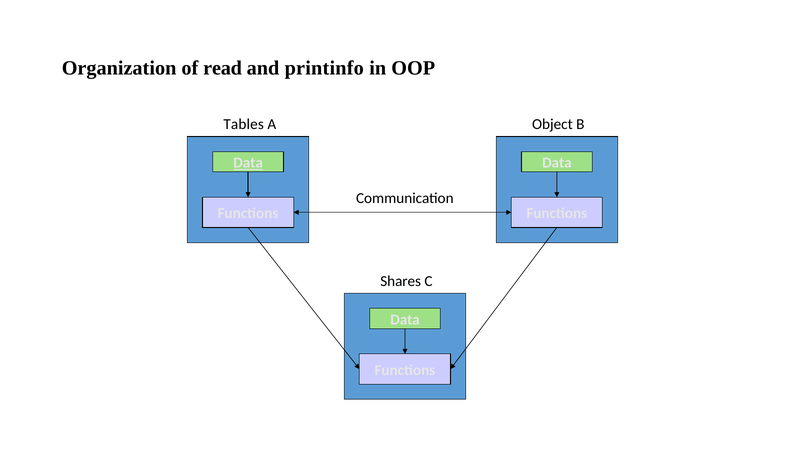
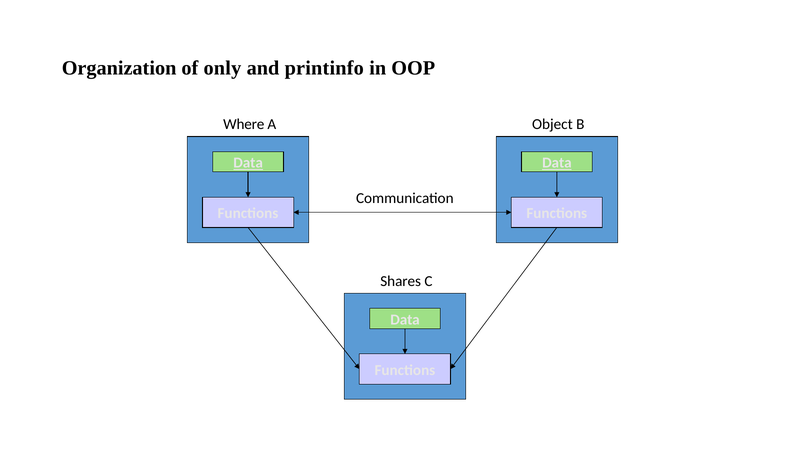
read: read -> only (222, 68)
Tables: Tables -> Where (244, 125)
Data underline: none -> present (557, 163)
